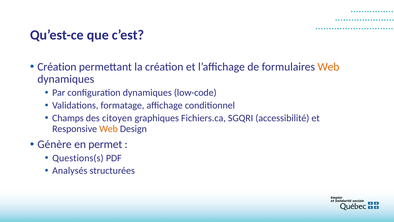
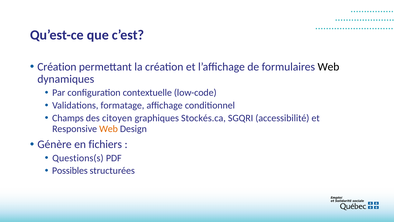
Web colour: orange -> black (328, 67)
configuration dynamiques: dynamiques -> contextuelle (147, 93)
Fichiers.ca: Fichiers.ca -> Stockés.ca (203, 118)
permet: permet -> fichiers (105, 144)
Analysés: Analysés -> Possibles (70, 170)
